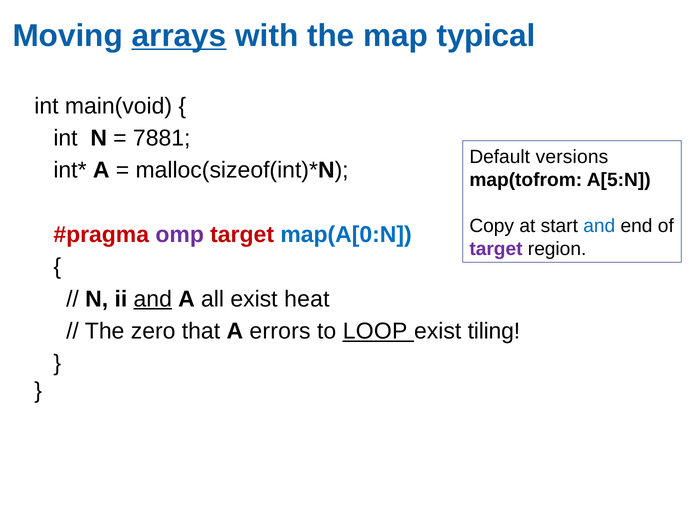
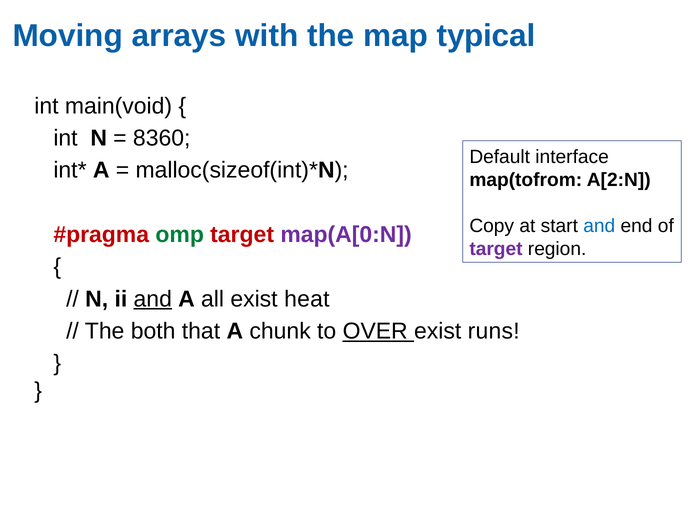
arrays underline: present -> none (179, 36)
7881: 7881 -> 8360 (162, 138)
versions: versions -> interface (572, 157)
A[5:N: A[5:N -> A[2:N (619, 180)
omp colour: purple -> green (180, 235)
map(A[0:N colour: blue -> purple (346, 235)
zero: zero -> both (153, 331)
errors: errors -> chunk (280, 331)
LOOP: LOOP -> OVER (375, 331)
tiling: tiling -> runs (494, 331)
